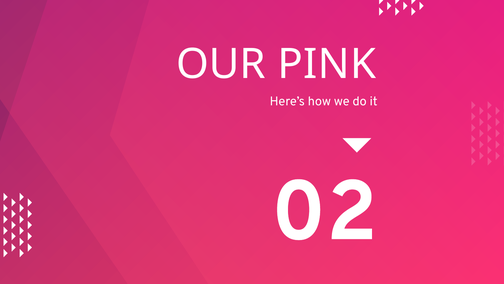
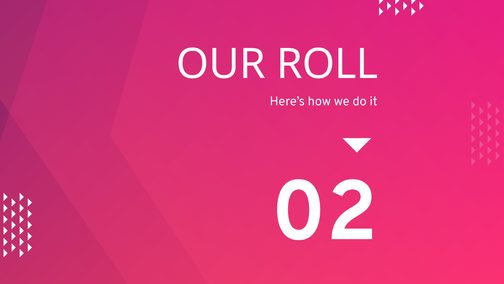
PINK: PINK -> ROLL (327, 64)
